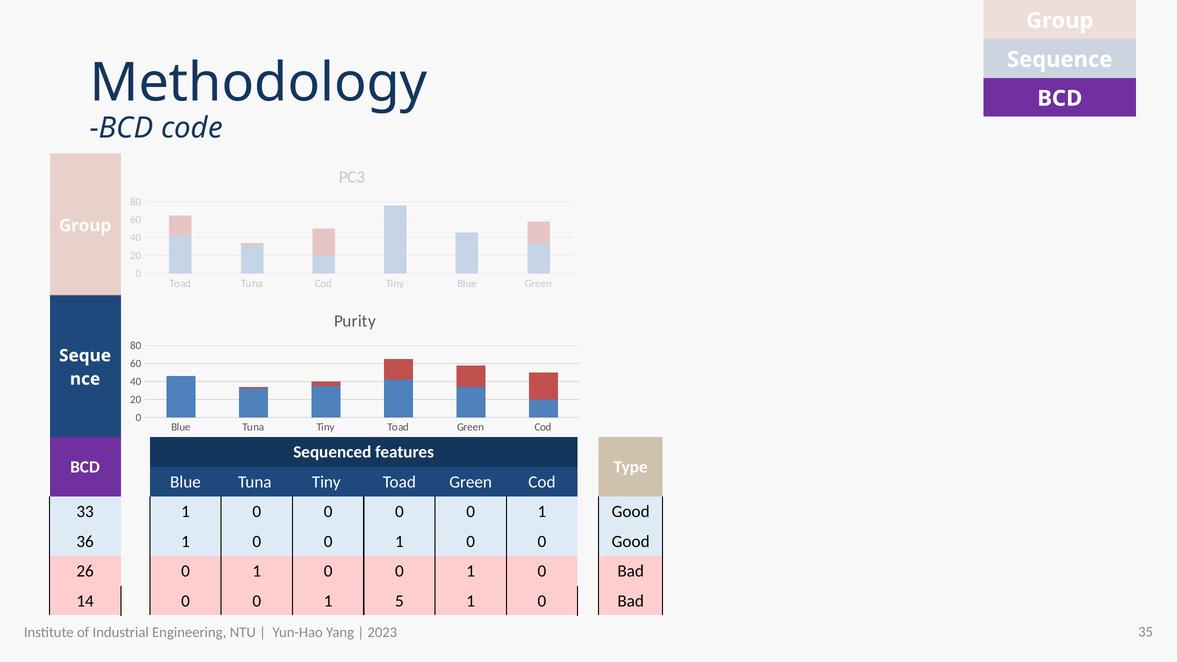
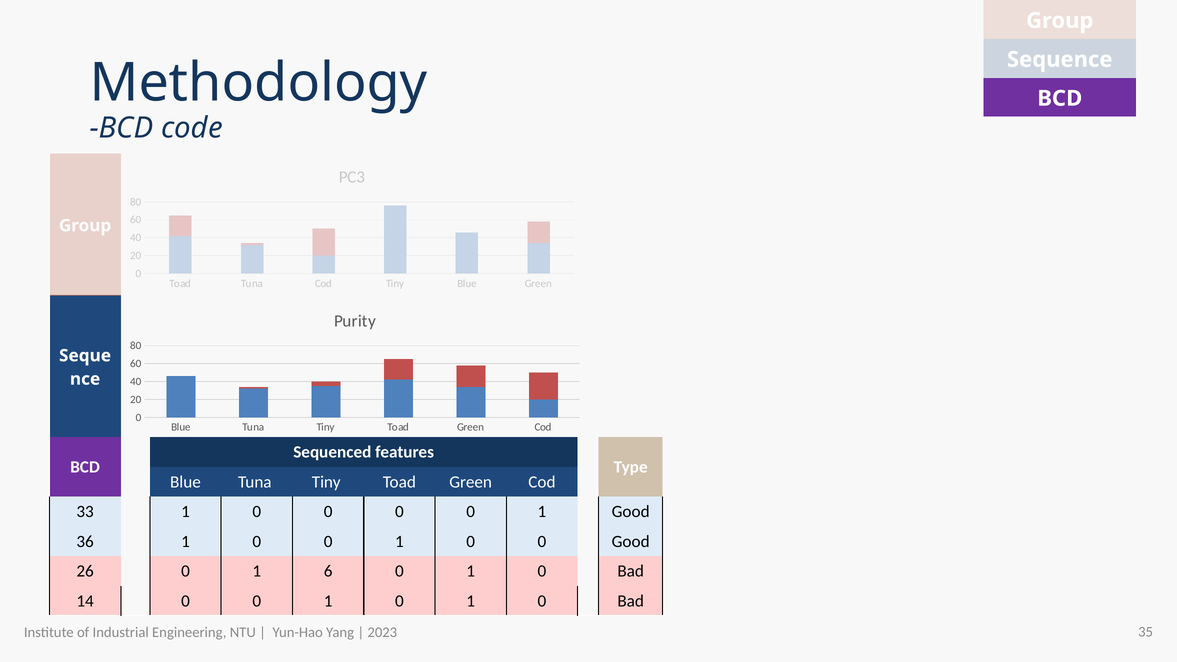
26 0 1 0: 0 -> 6 (328, 571)
5: 5 -> 0 (399, 601)
